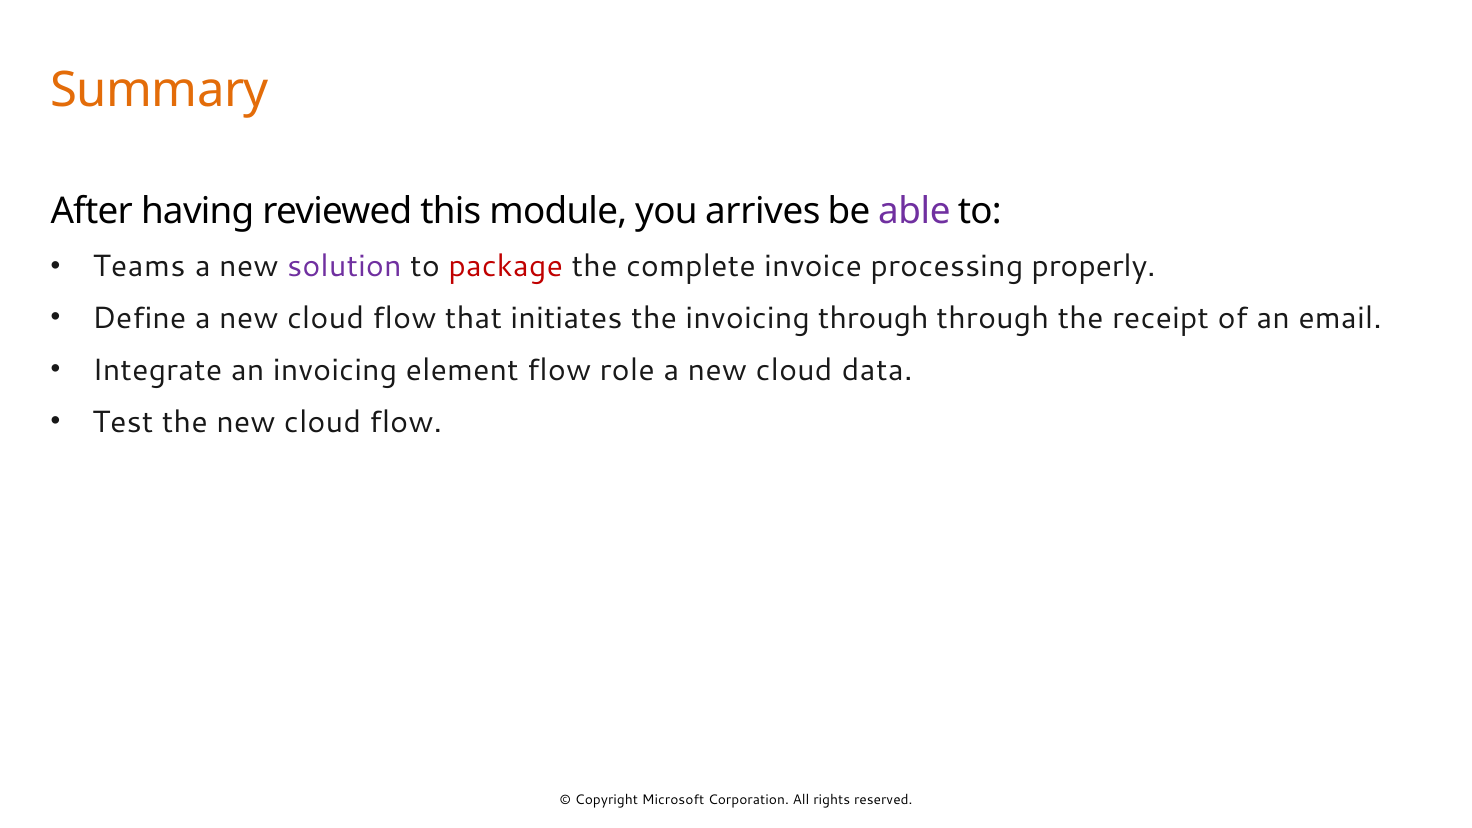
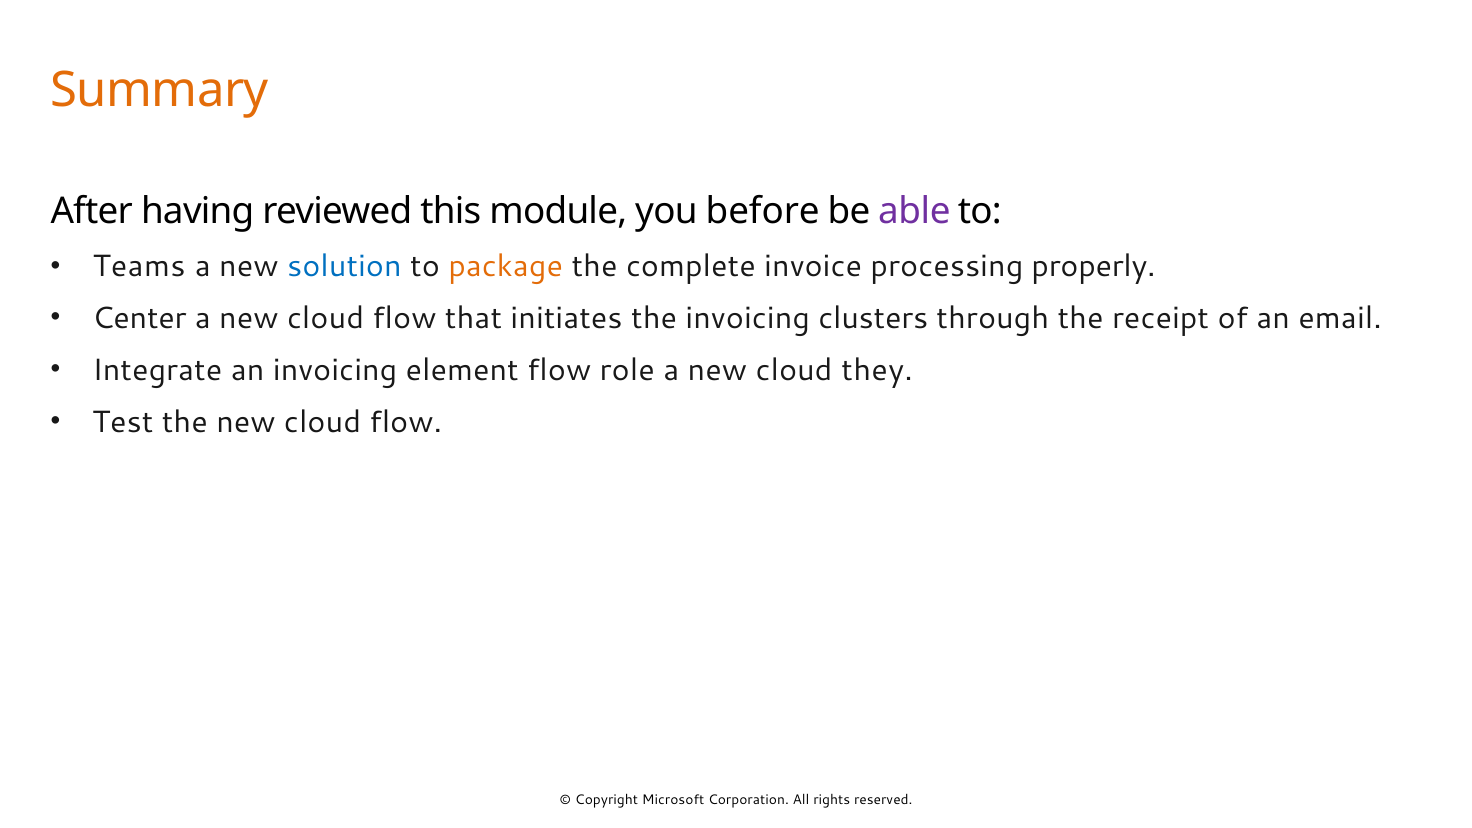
arrives: arrives -> before (763, 212)
solution colour: purple -> blue (344, 267)
package colour: red -> orange (506, 267)
Define: Define -> Center (139, 318)
invoicing through: through -> clusters (873, 318)
data: data -> they (877, 370)
